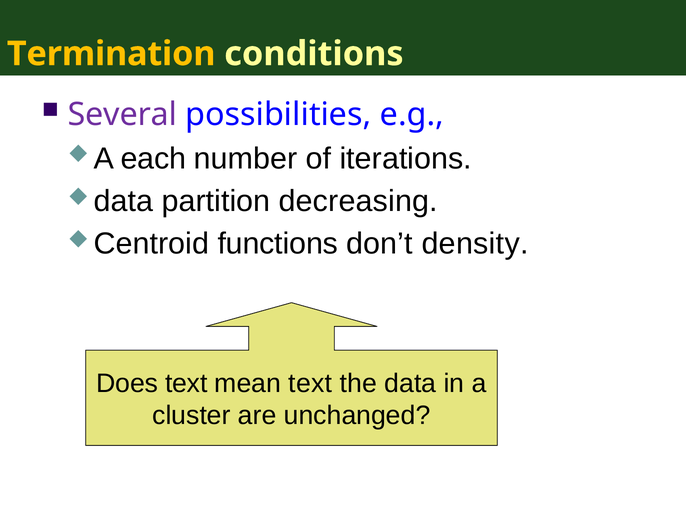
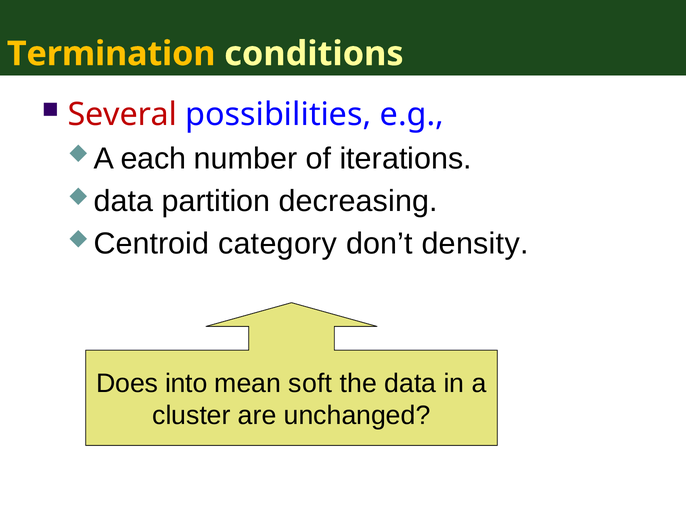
Several colour: purple -> red (122, 115)
functions: functions -> category (278, 244)
Does text: text -> into (186, 384)
mean text: text -> soft (310, 384)
